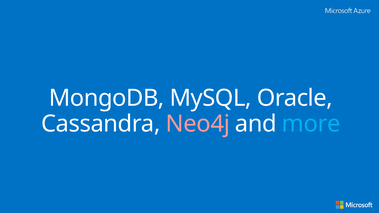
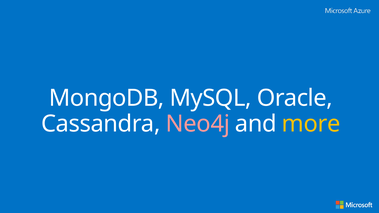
more colour: light blue -> yellow (311, 124)
